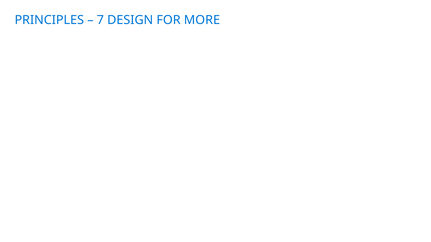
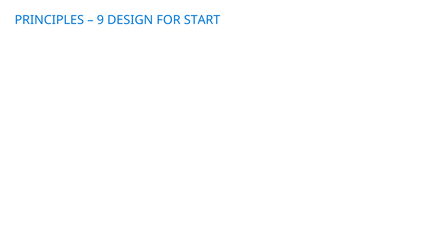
7: 7 -> 9 (100, 20)
MORE: MORE -> START (202, 20)
